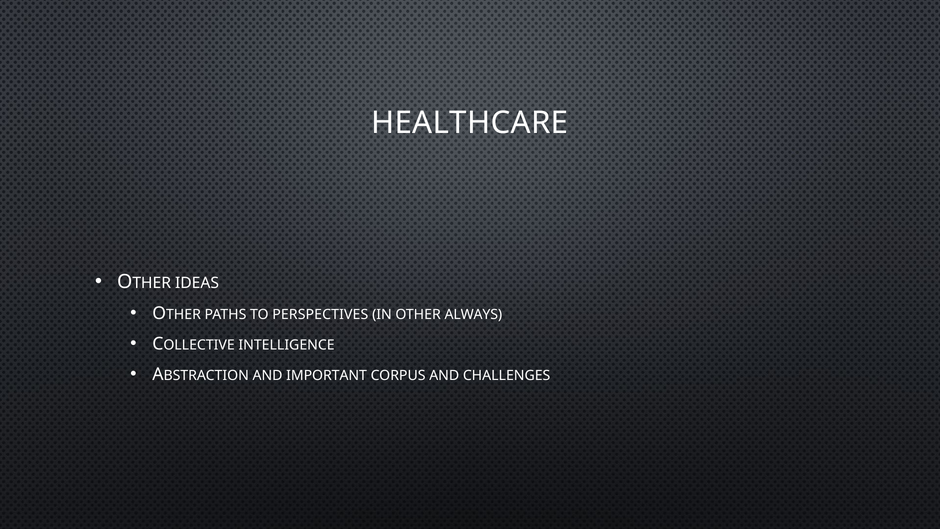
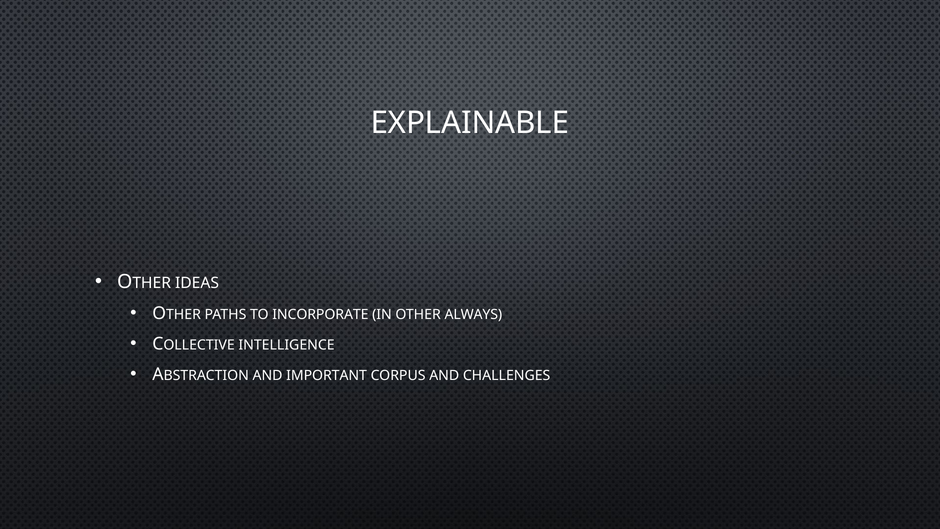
HEALTHCARE: HEALTHCARE -> EXPLAINABLE (470, 123)
PERSPECTIVES: PERSPECTIVES -> INCORPORATE (320, 314)
